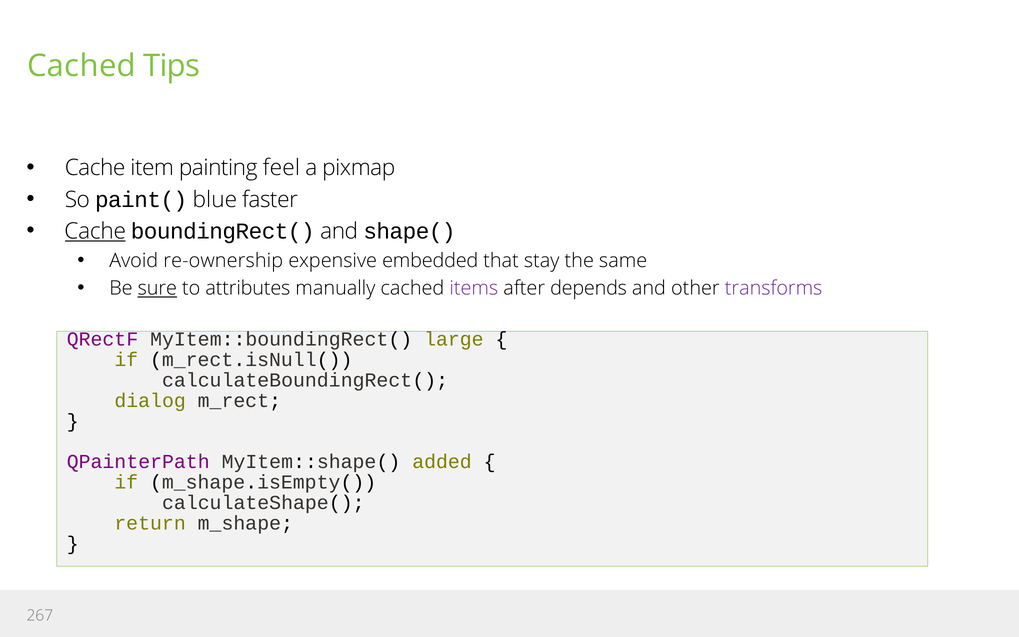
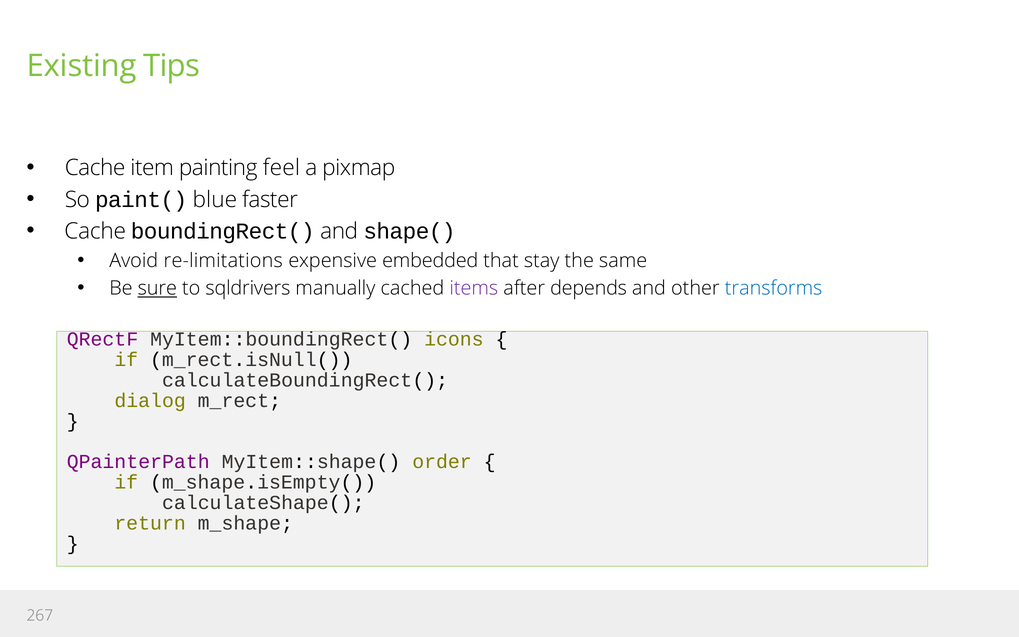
Cached: Cached -> Existing (82, 66)
Cache underline: present -> none (95, 231)
re-ownership: re-ownership -> re-limitations (223, 260)
attributes: attributes -> sqldrivers (248, 288)
transforms colour: purple -> blue (774, 288)
large: large -> icons (454, 339)
added: added -> order (442, 462)
